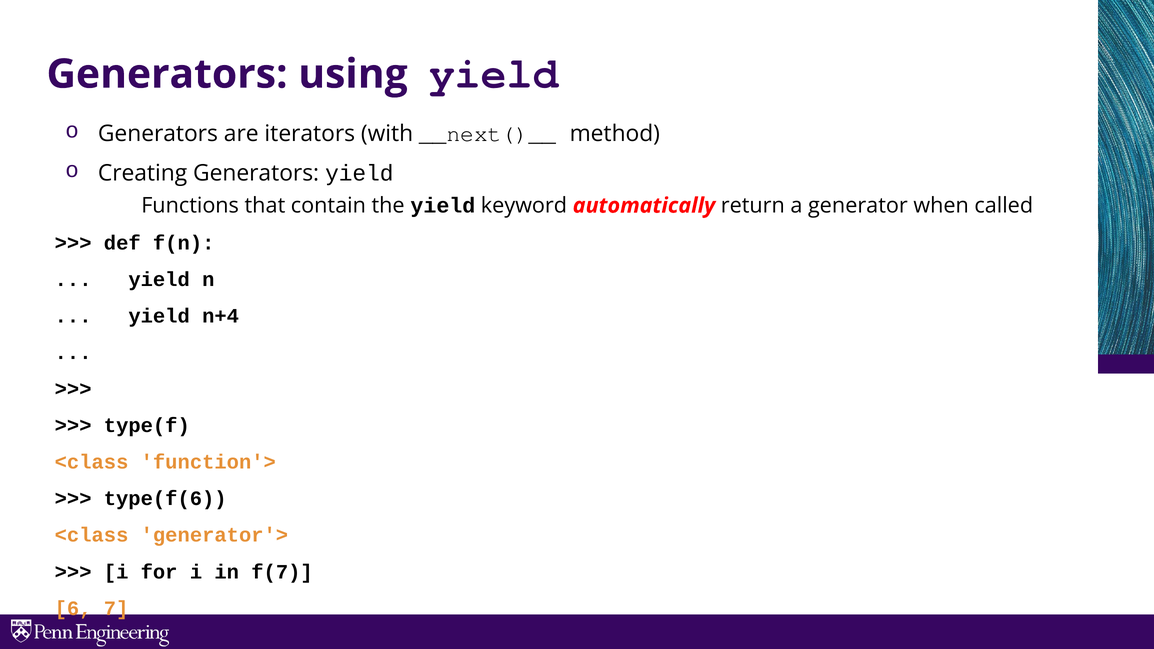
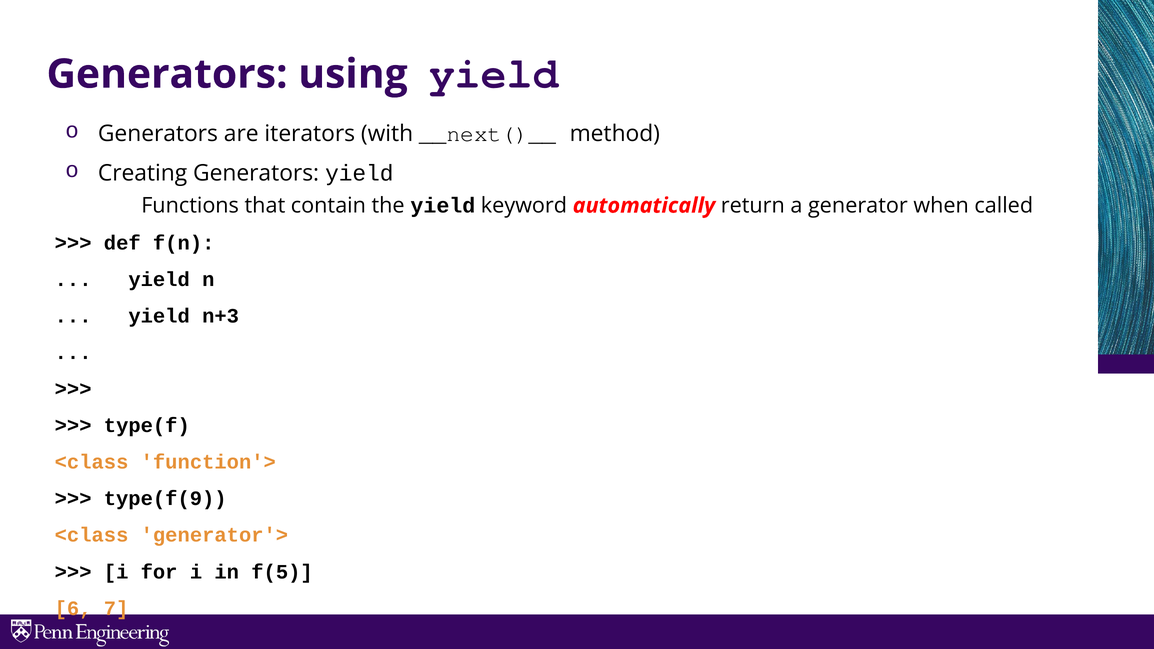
n+4: n+4 -> n+3 (221, 316)
type(f(6: type(f(6 -> type(f(9 (165, 499)
f(7: f(7 -> f(5 (282, 572)
